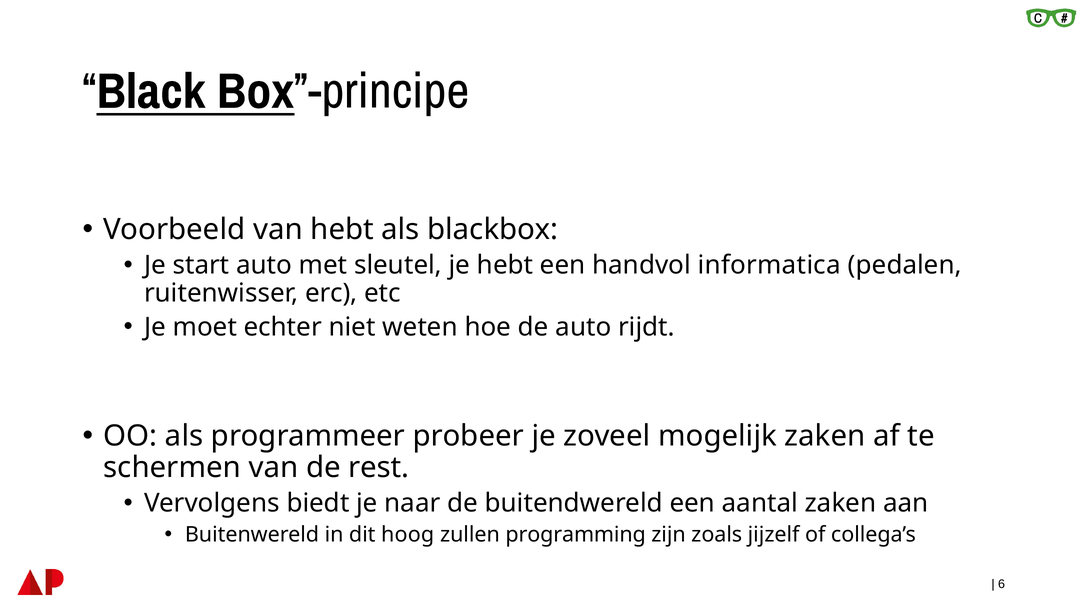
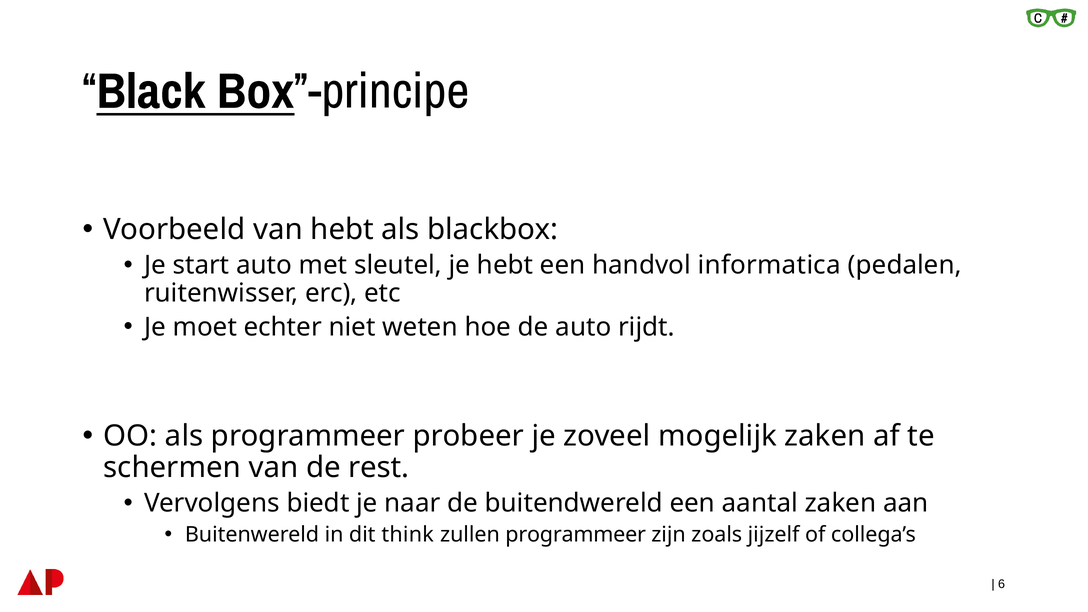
hoog: hoog -> think (408, 535)
zullen programming: programming -> programmeer (576, 535)
